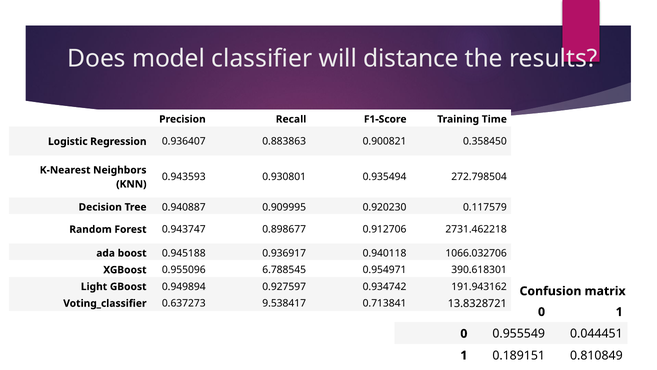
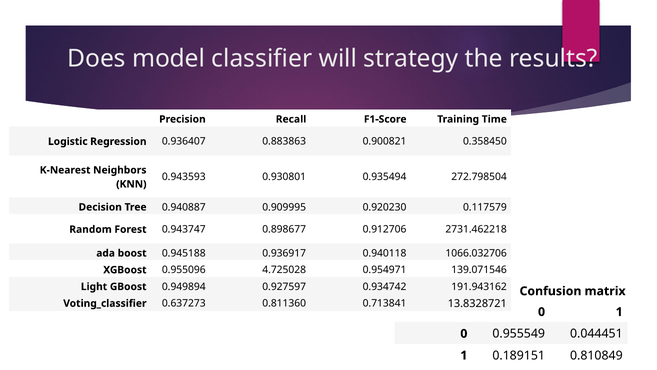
distance: distance -> strategy (411, 58)
6.788545: 6.788545 -> 4.725028 (284, 270)
390.618301: 390.618301 -> 139.071546 (479, 270)
9.538417: 9.538417 -> 0.811360 (284, 303)
